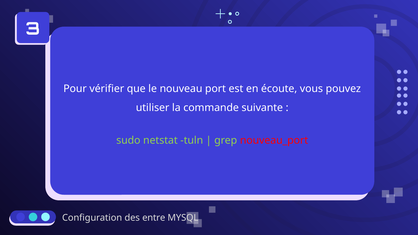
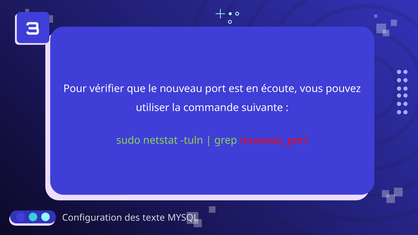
entre: entre -> texte (154, 218)
